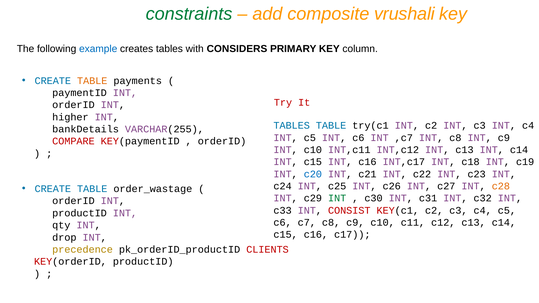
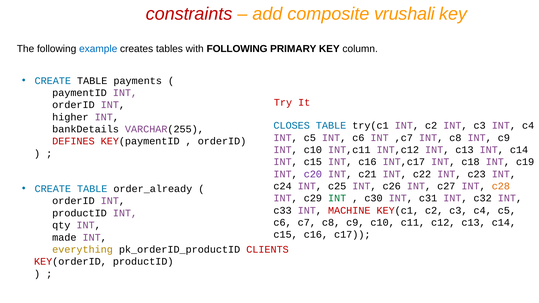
constraints colour: green -> red (189, 14)
with CONSIDERS: CONSIDERS -> FOLLOWING (237, 49)
TABLE colour: orange -> black (92, 81)
TABLES: TABLES -> CLOSES (292, 126)
COMPARE: COMPARE -> DEFINES (73, 141)
c20 colour: blue -> purple (313, 174)
order_wastage: order_wastage -> order_already (153, 189)
CONSIST: CONSIST -> MACHINE (349, 211)
drop: drop -> made (64, 237)
precedence: precedence -> everything (83, 250)
